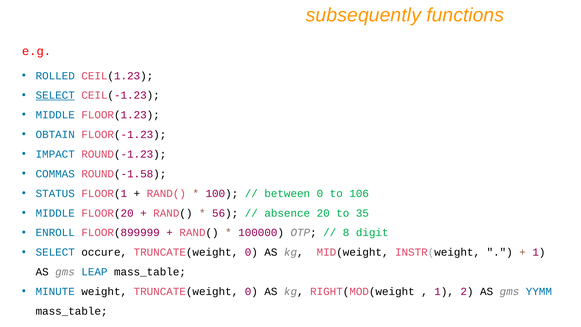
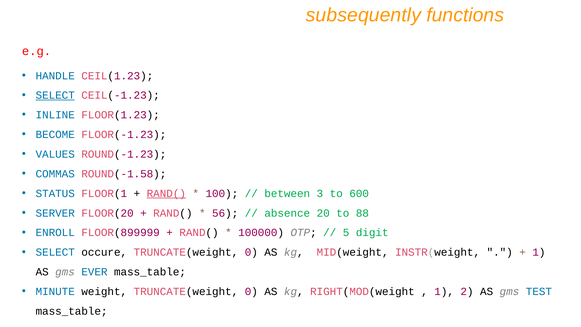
ROLLED: ROLLED -> HANDLE (55, 76)
MIDDLE: MIDDLE -> INLINE (55, 115)
OBTAIN: OBTAIN -> BECOME (55, 135)
IMPACT: IMPACT -> VALUES (55, 154)
RAND( underline: none -> present (166, 193)
between 0: 0 -> 3 (320, 193)
106: 106 -> 600 (359, 193)
MIDDLE: MIDDLE -> SERVER (55, 213)
35: 35 -> 88 (362, 213)
8: 8 -> 5 (346, 233)
LEAP: LEAP -> EVER (94, 272)
YYMM: YYMM -> TEST (539, 291)
